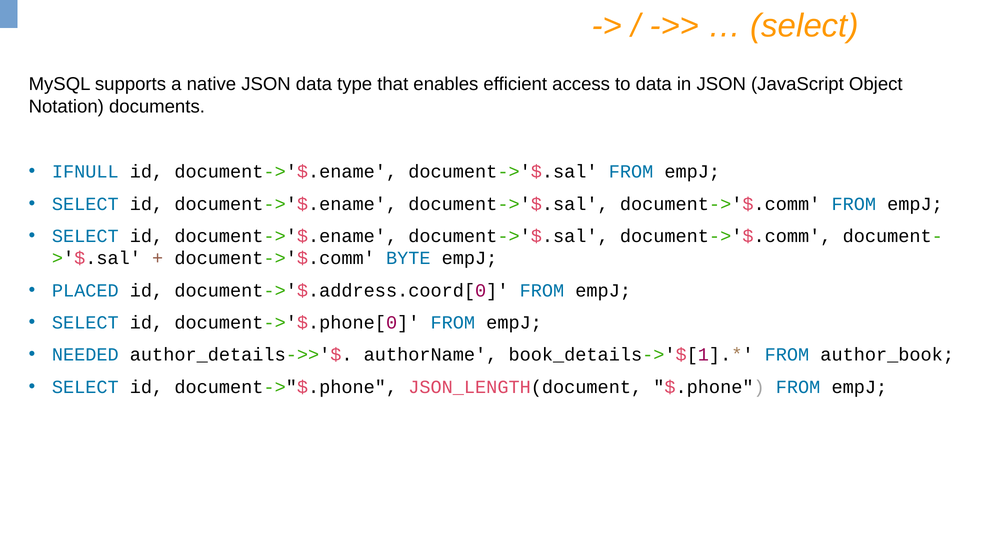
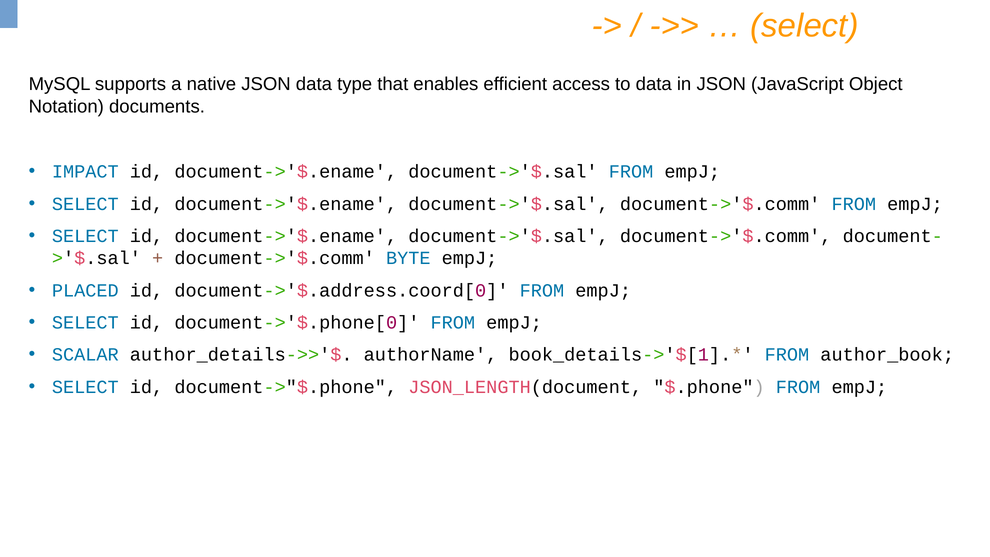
IFNULL: IFNULL -> IMPACT (85, 172)
NEEDED: NEEDED -> SCALAR (85, 355)
